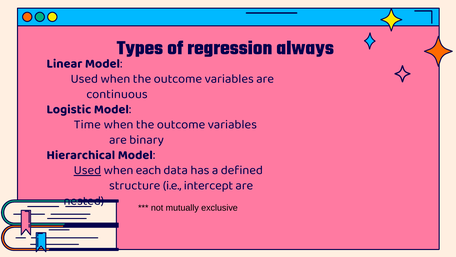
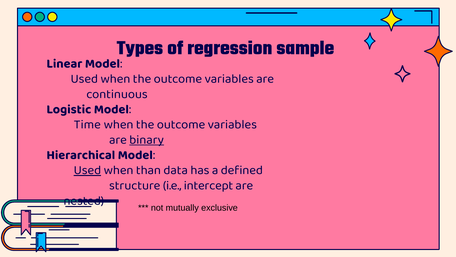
always: always -> sample (305, 47)
binary underline: none -> present (147, 139)
each: each -> than (148, 170)
